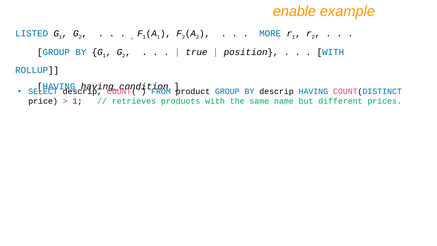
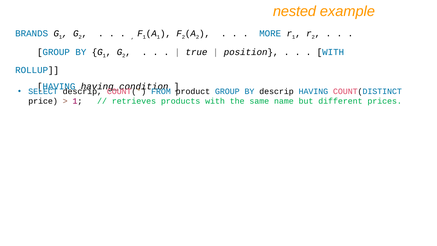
enable: enable -> nested (294, 11)
LISTED: LISTED -> BRANDS (32, 34)
